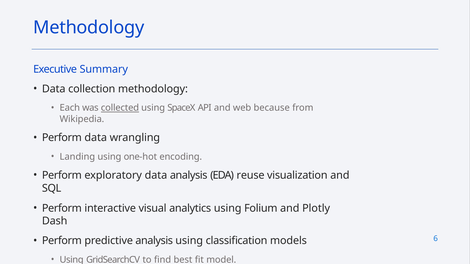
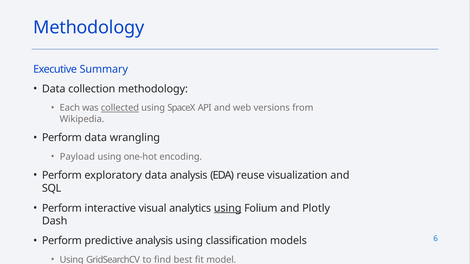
because: because -> versions (272, 108)
Landing: Landing -> Payload (77, 157)
using underline: none -> present (228, 208)
